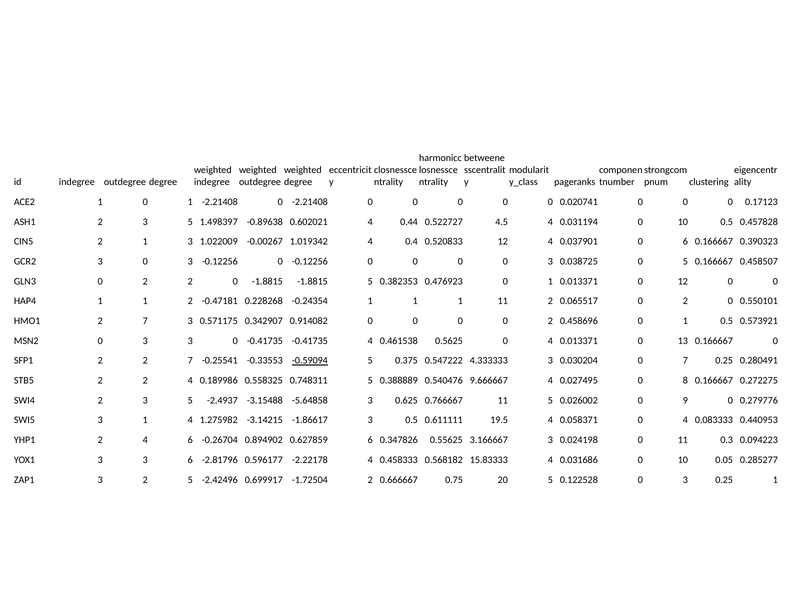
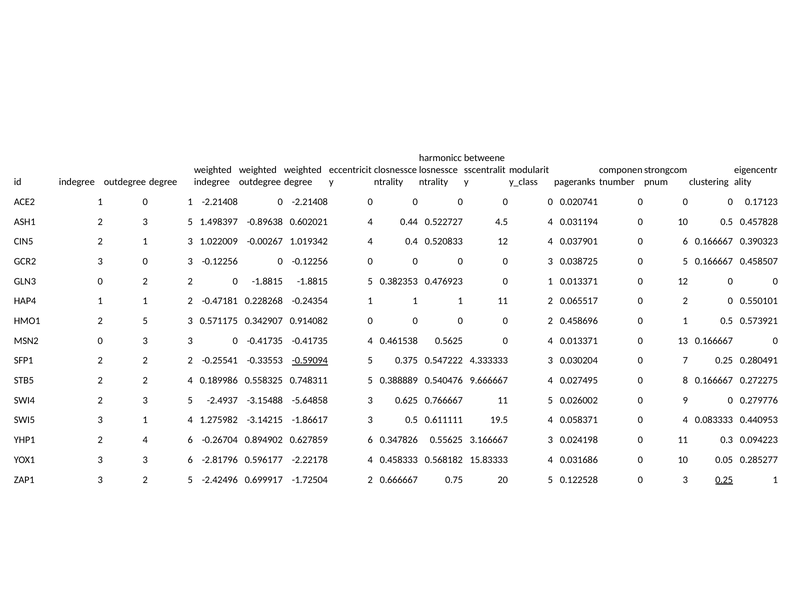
HMO1 2 7: 7 -> 5 (145, 321)
2 2 7: 7 -> 2 (190, 361)
0.25 underline: none -> present (724, 480)
